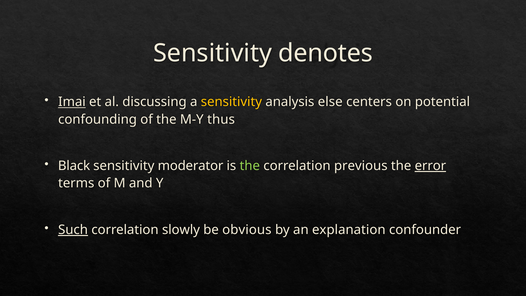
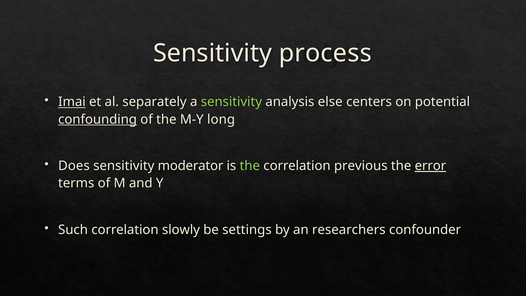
denotes: denotes -> process (325, 53)
discussing: discussing -> separately (154, 102)
sensitivity colour: yellow -> light green (231, 102)
confounding underline: none -> present (98, 119)
thus: thus -> long (221, 119)
Black: Black -> Does (74, 166)
Such underline: present -> none (73, 230)
obvious: obvious -> settings (247, 230)
explanation: explanation -> researchers (349, 230)
